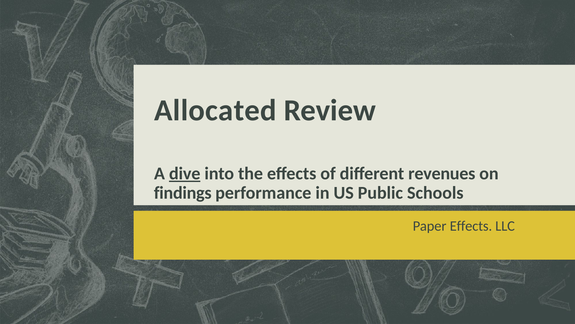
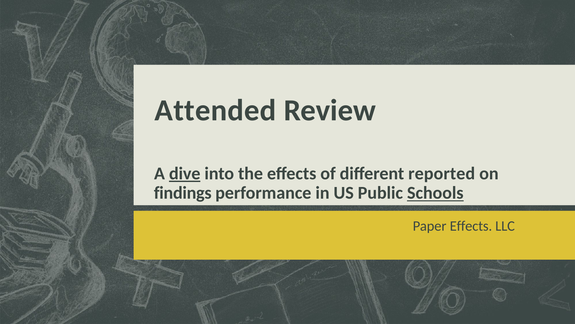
Allocated: Allocated -> Attended (215, 110)
revenues: revenues -> reported (442, 173)
Schools underline: none -> present (435, 193)
